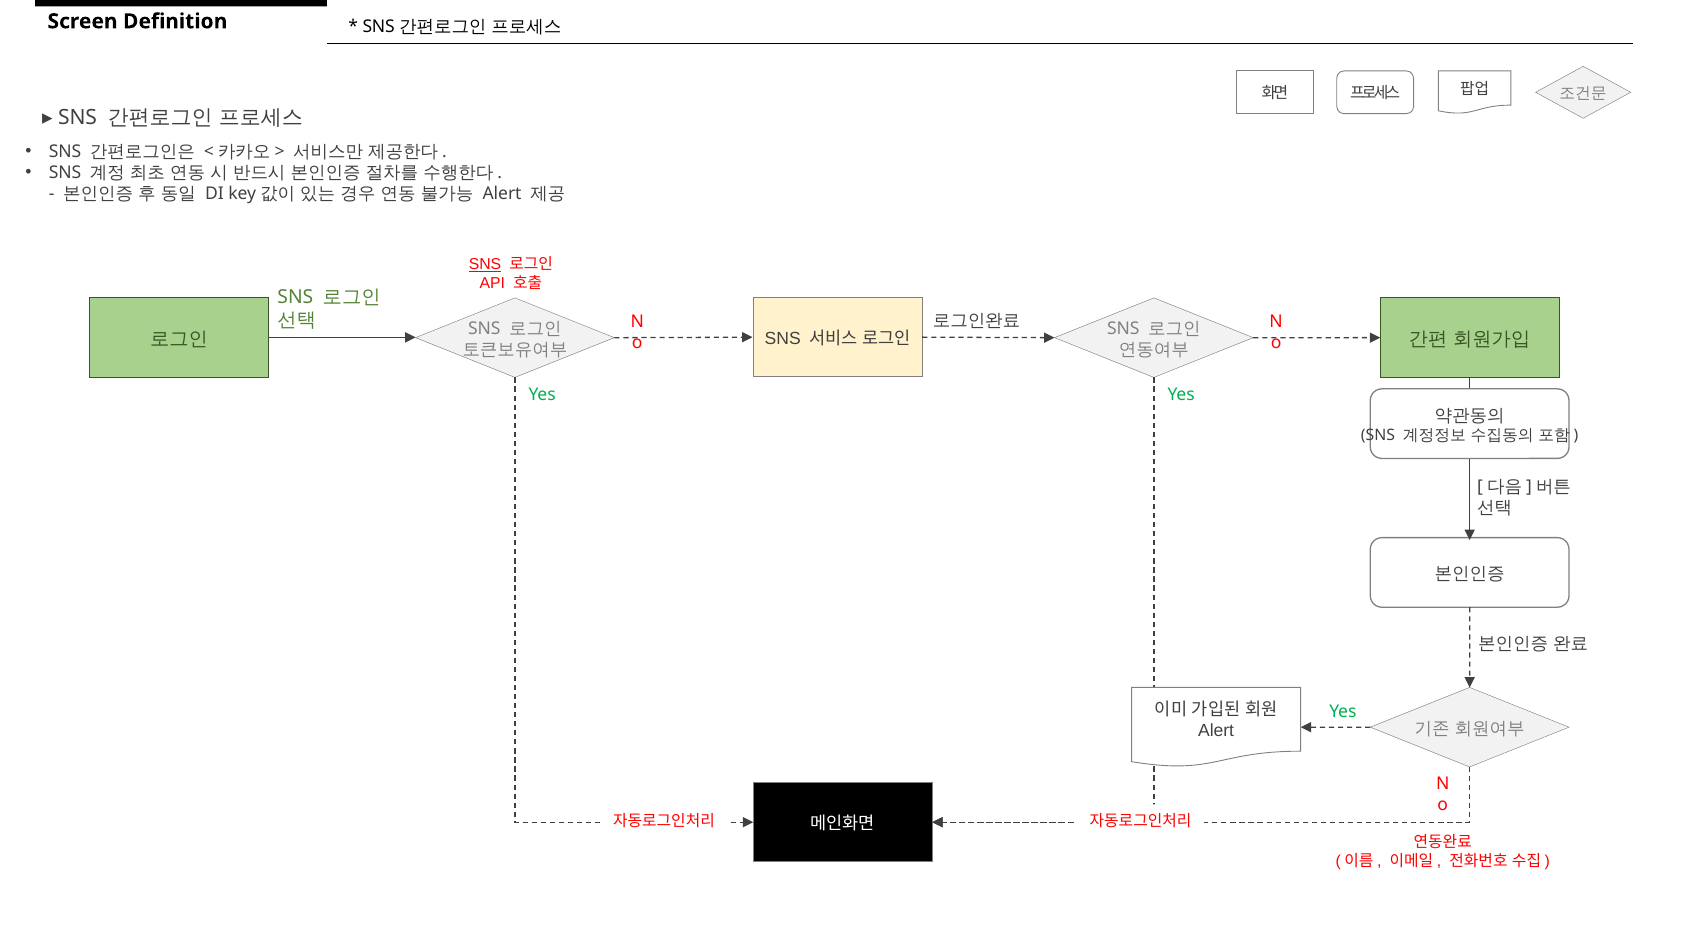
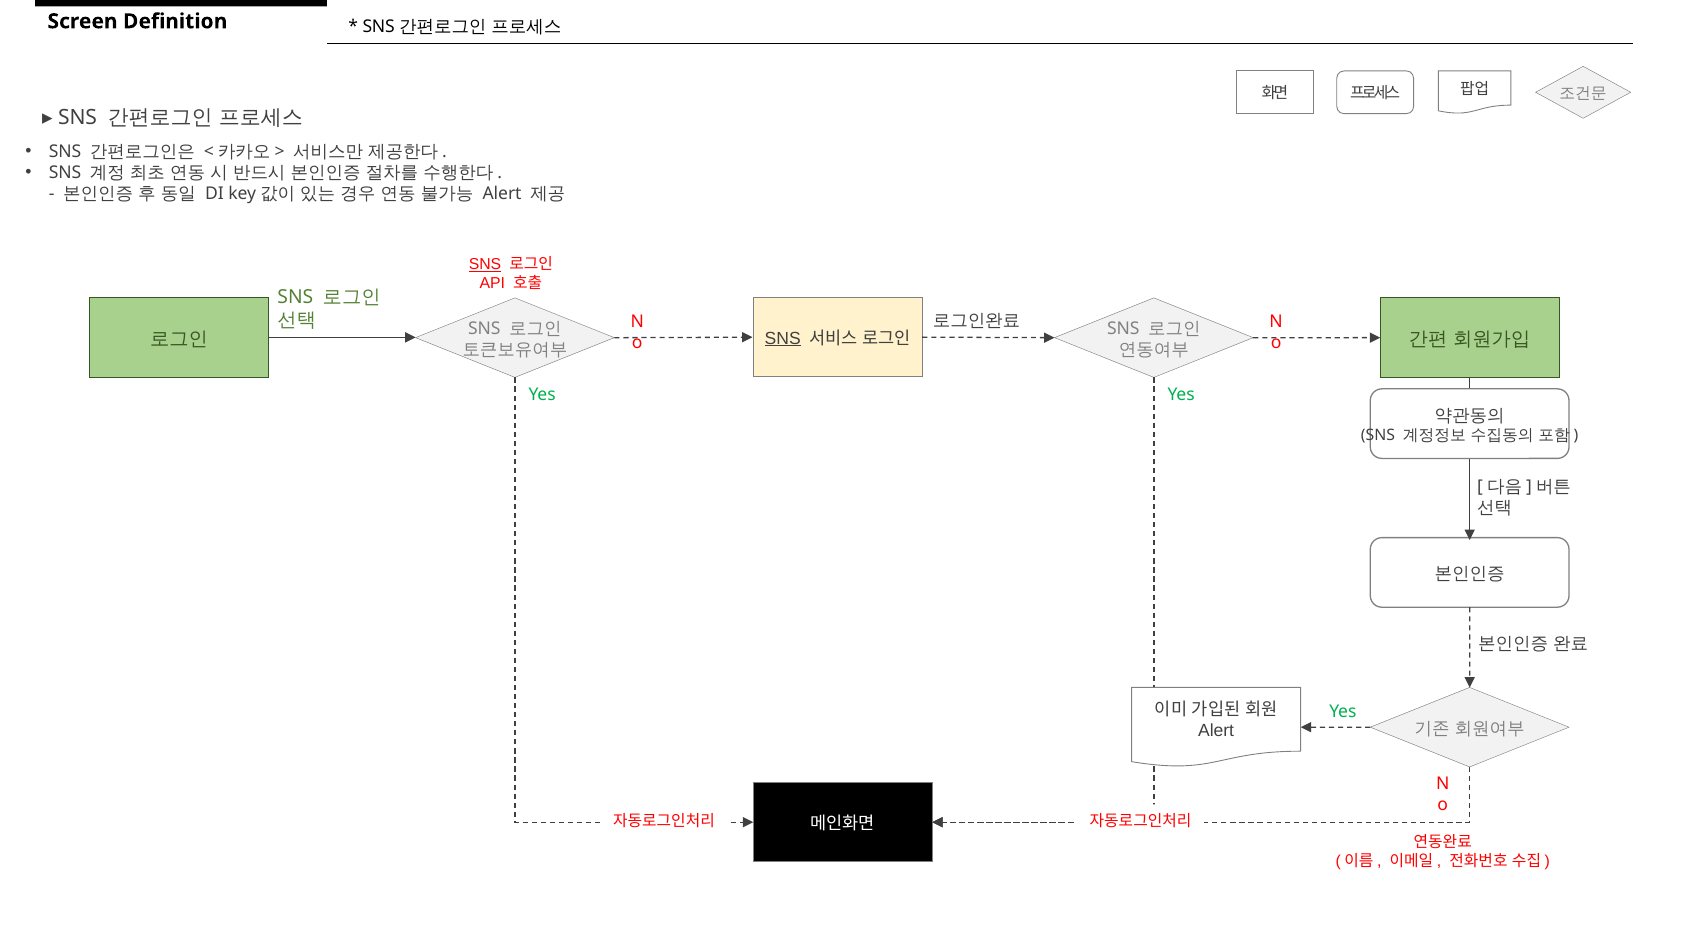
SNS underline: none -> present (783, 338)
